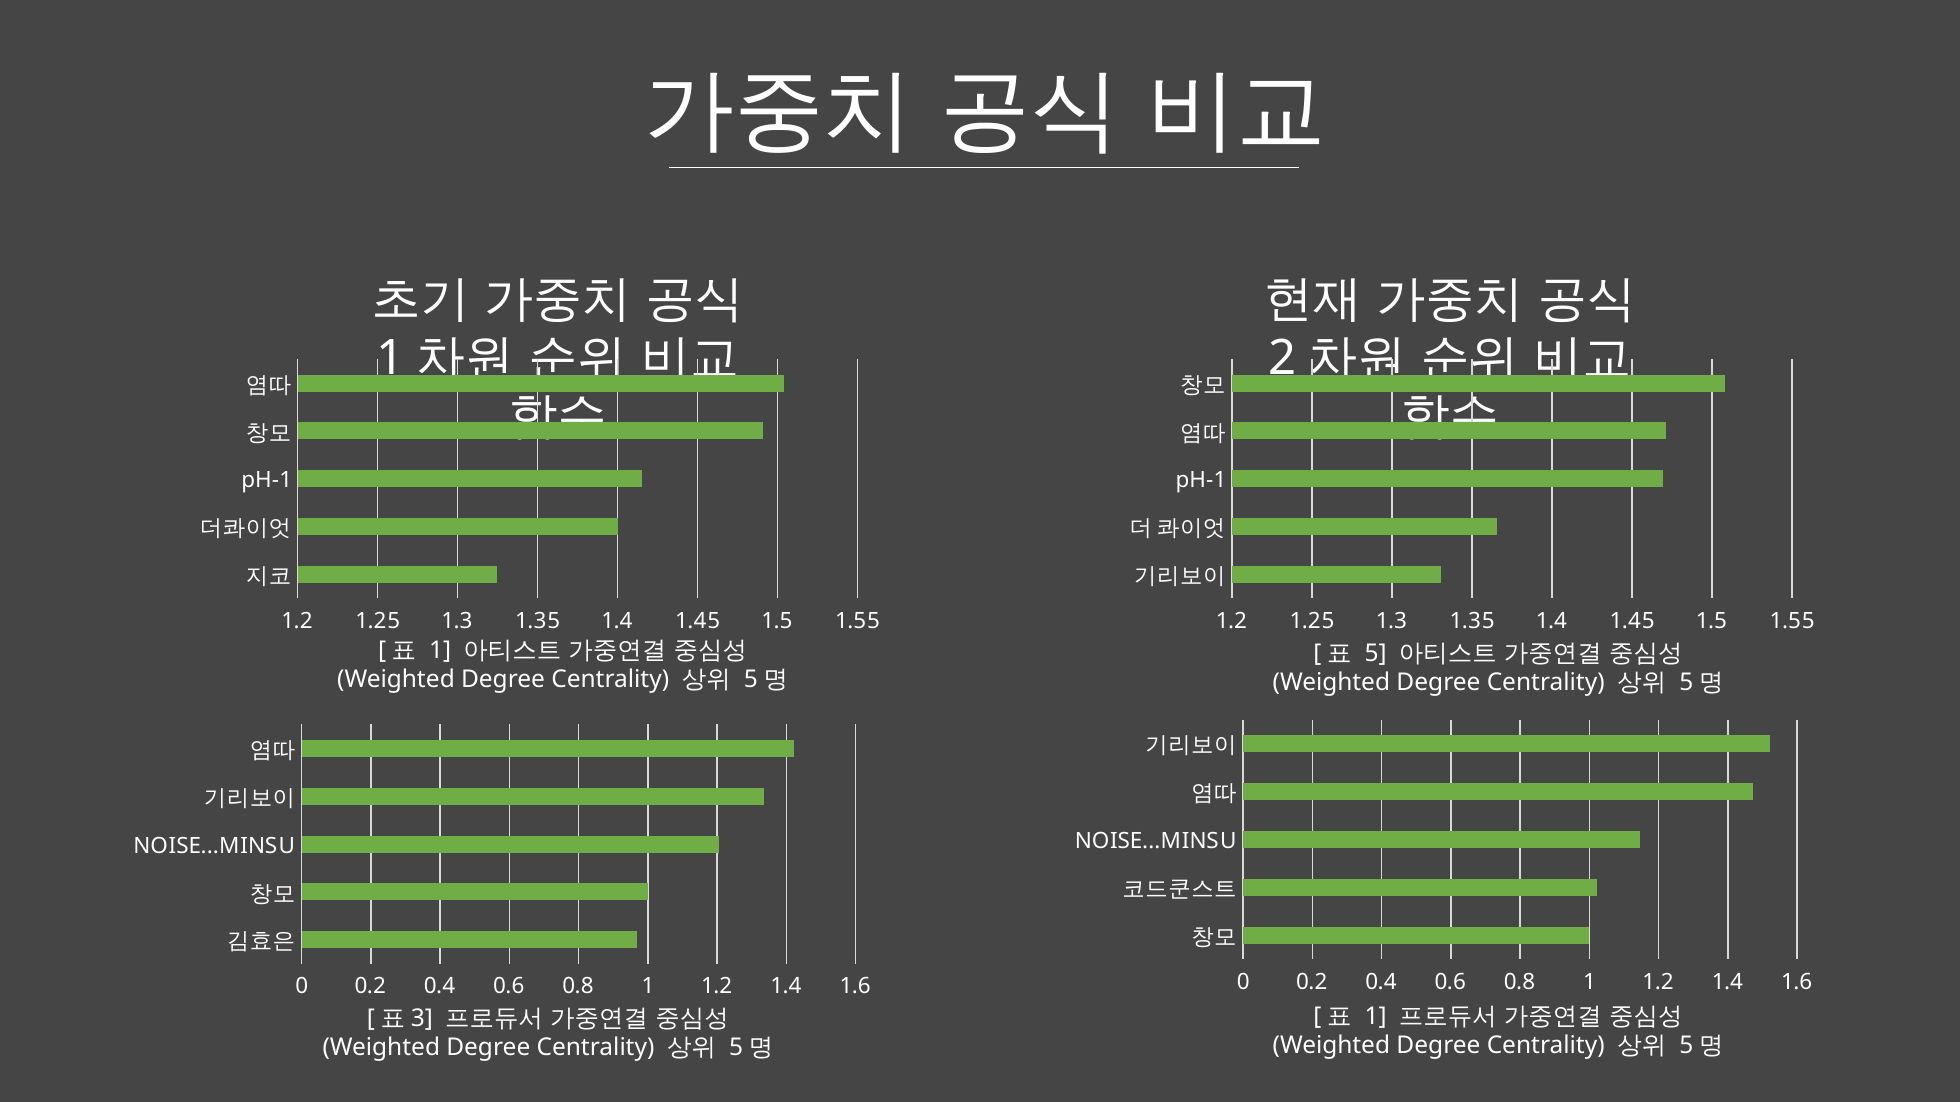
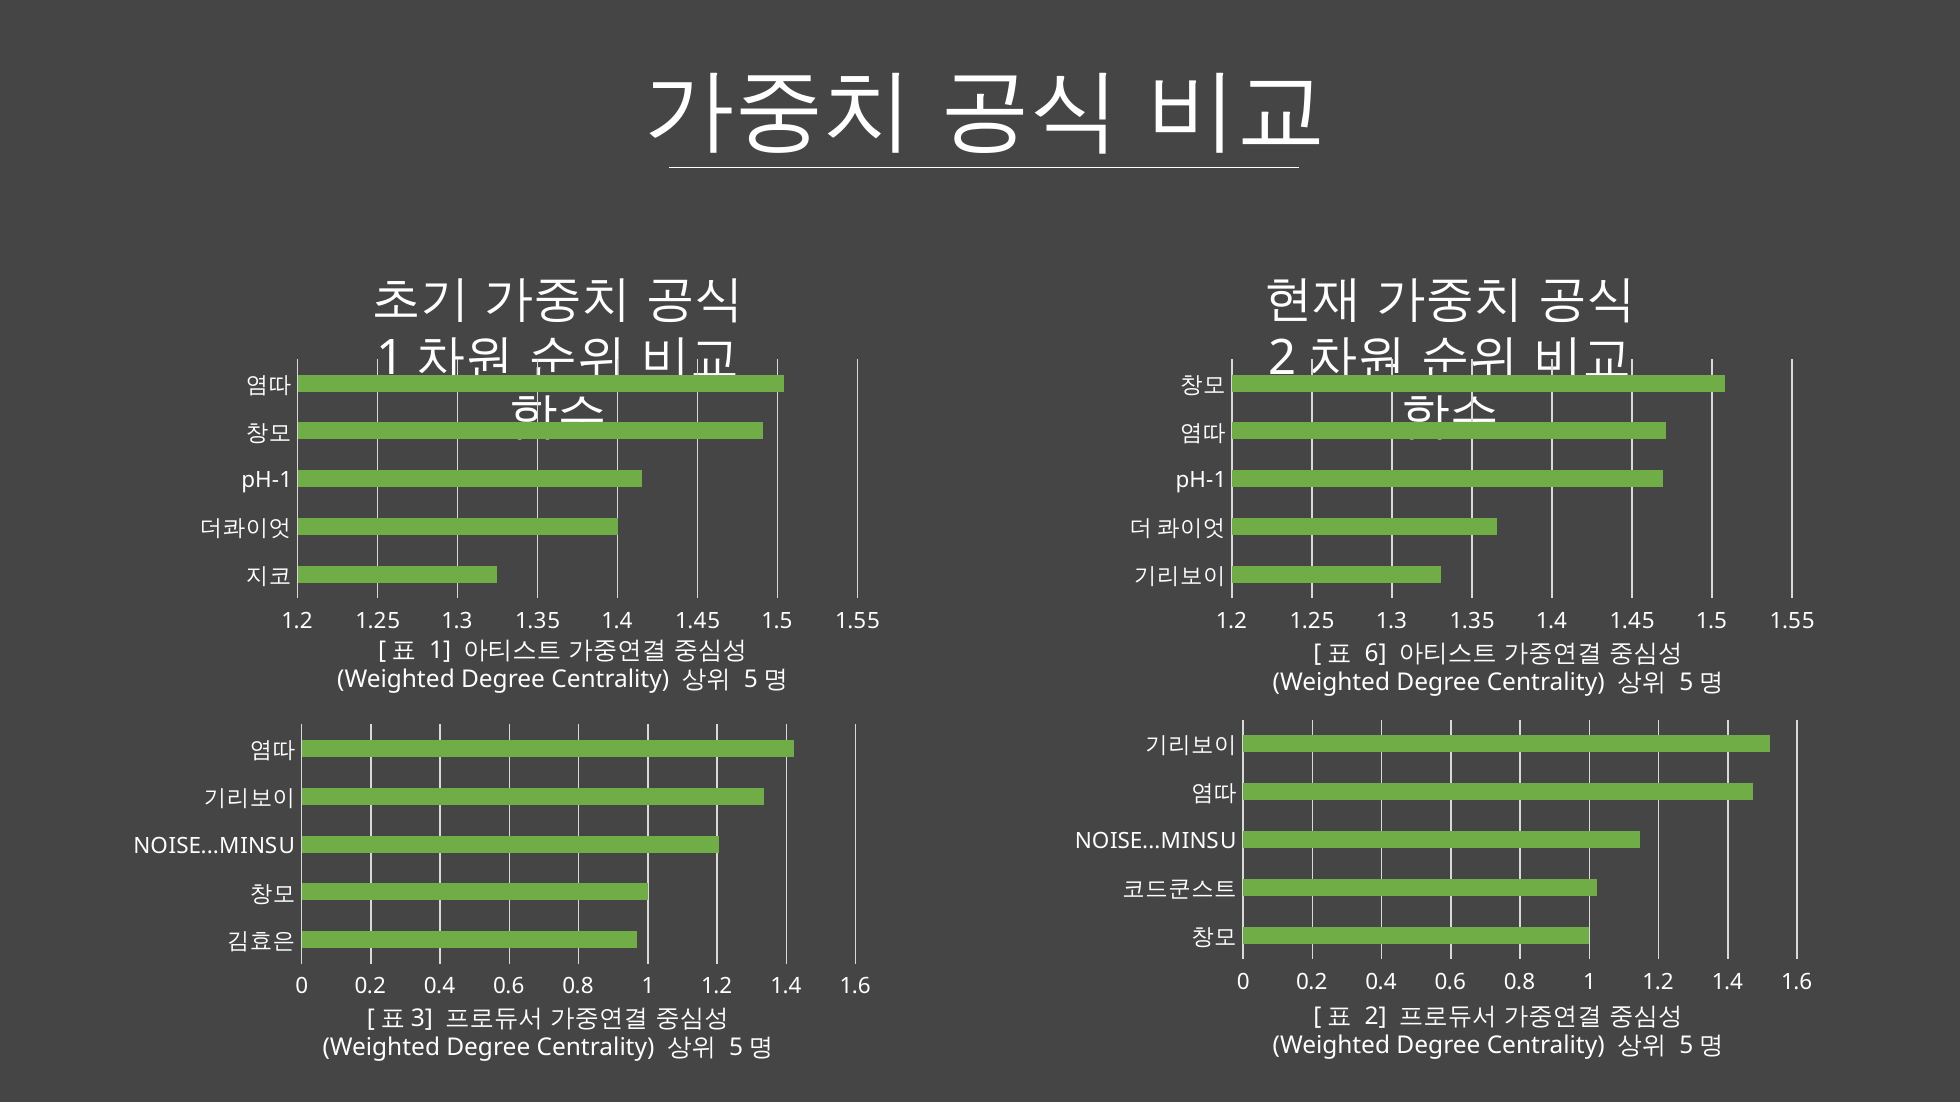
5: 5 -> 6 (1376, 654)
1: 1 -> 2 (1376, 1017)
